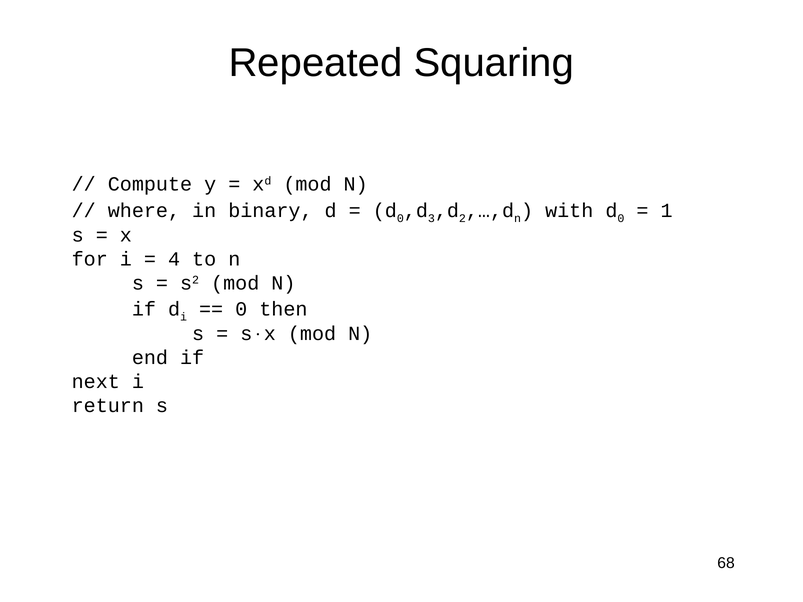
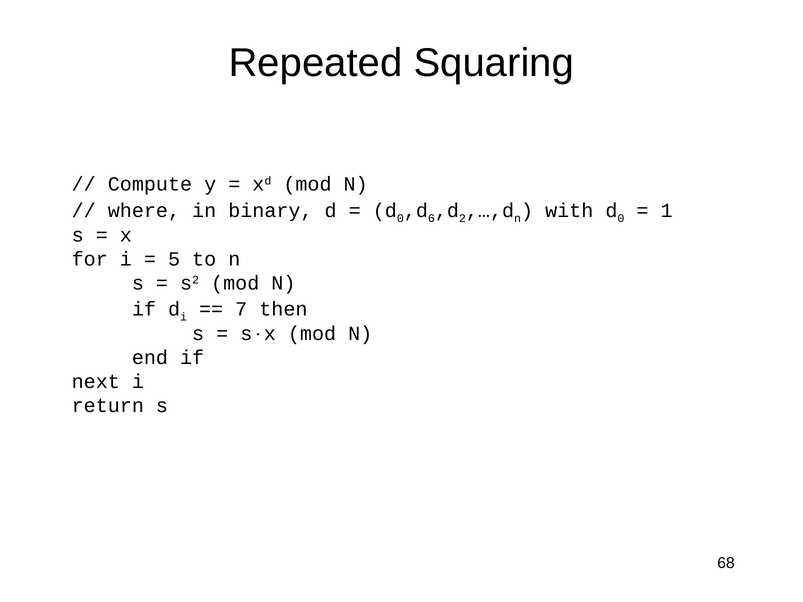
3: 3 -> 6 (431, 219)
4: 4 -> 5 (174, 259)
0: 0 -> 7 (241, 309)
